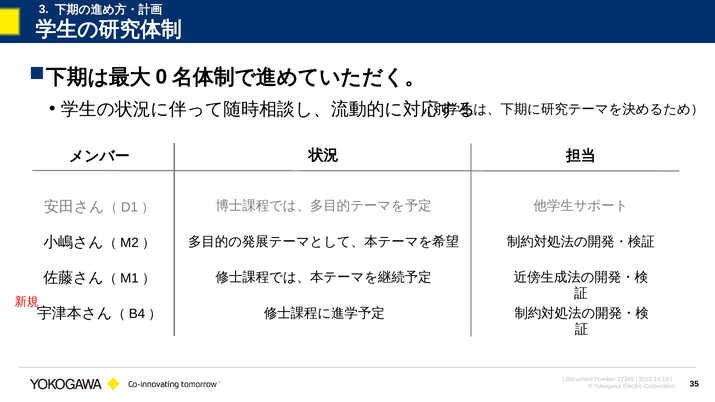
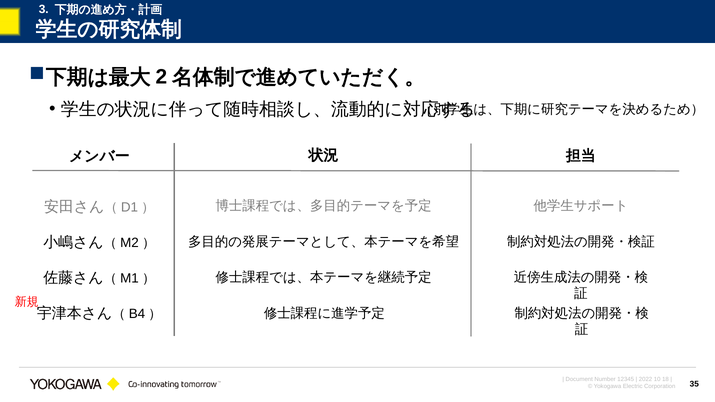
0: 0 -> 2 (161, 77)
